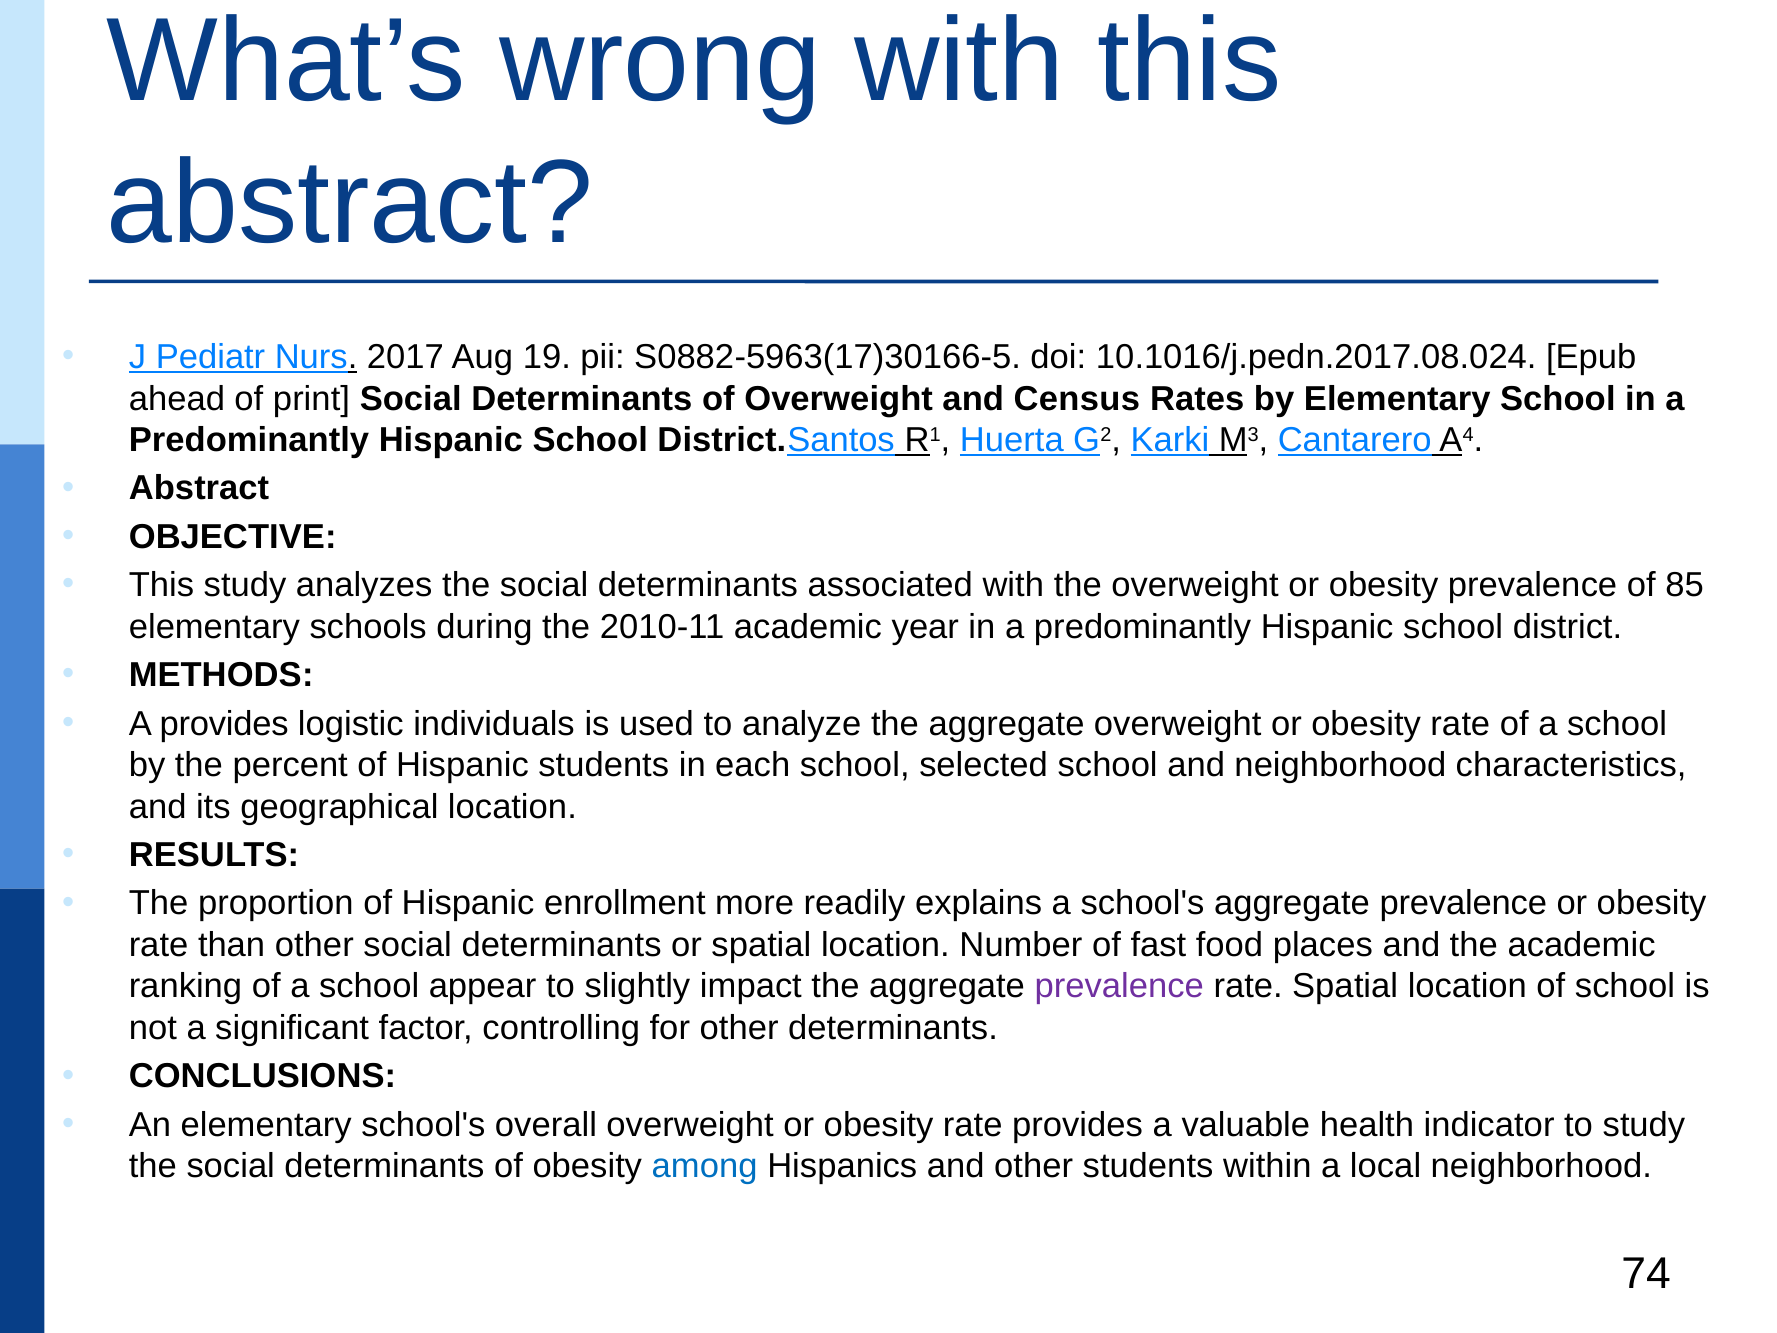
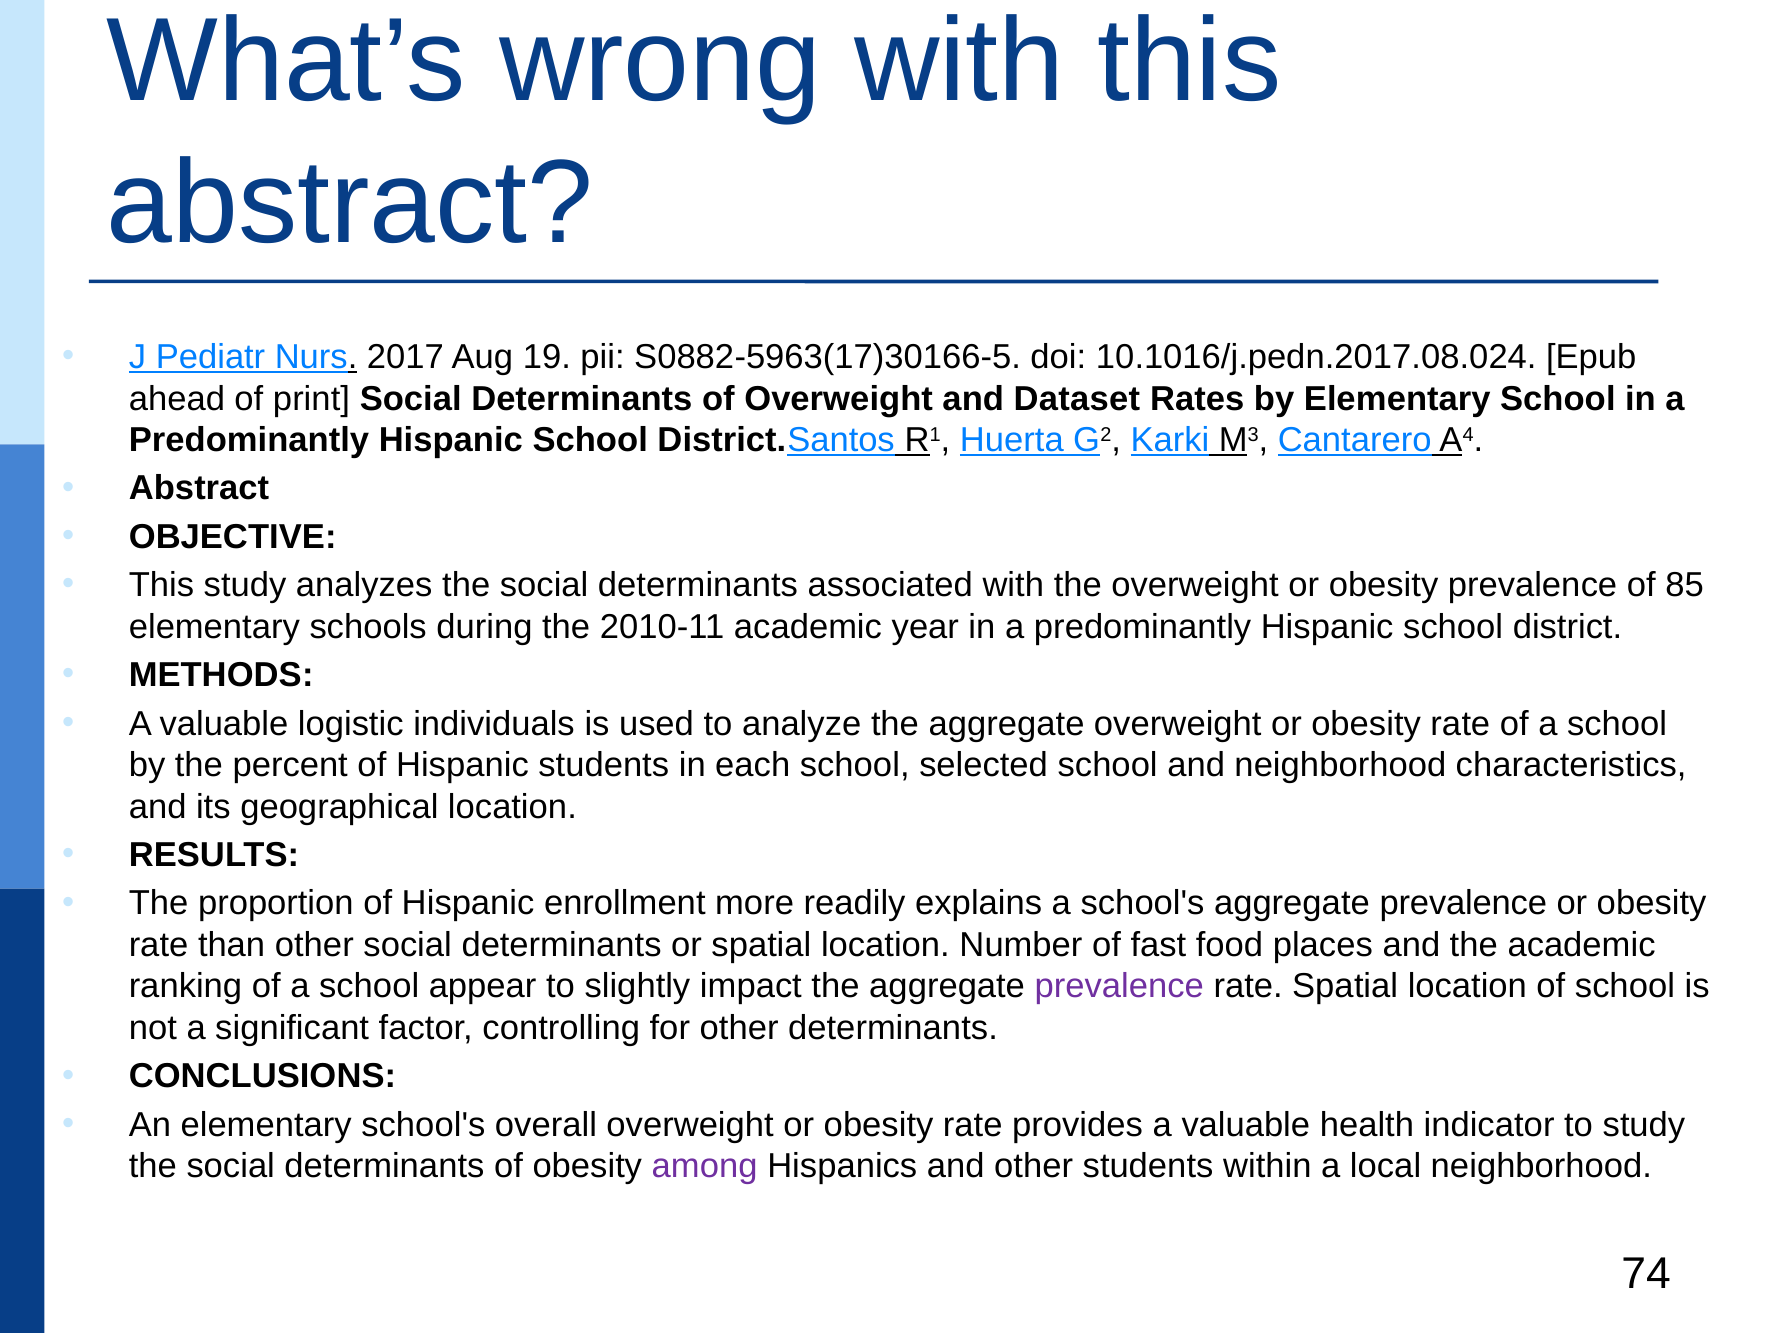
Census: Census -> Dataset (1077, 399)
provides: provides -> valuable (224, 724)
among colour: blue -> purple (705, 1166)
